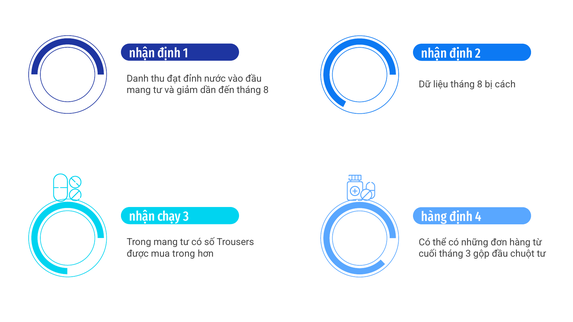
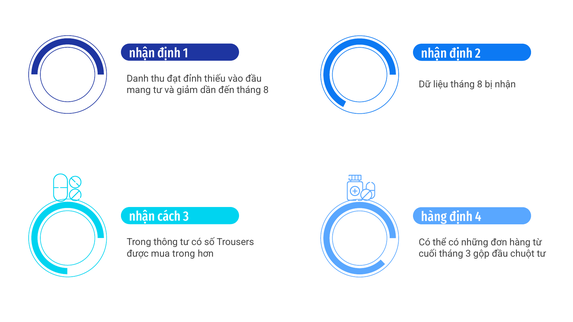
nước: nước -> thiếu (215, 79)
bị cách: cách -> nhận (505, 85)
chạy: chạy -> cách (169, 217)
Trong mang: mang -> thông (166, 242)
